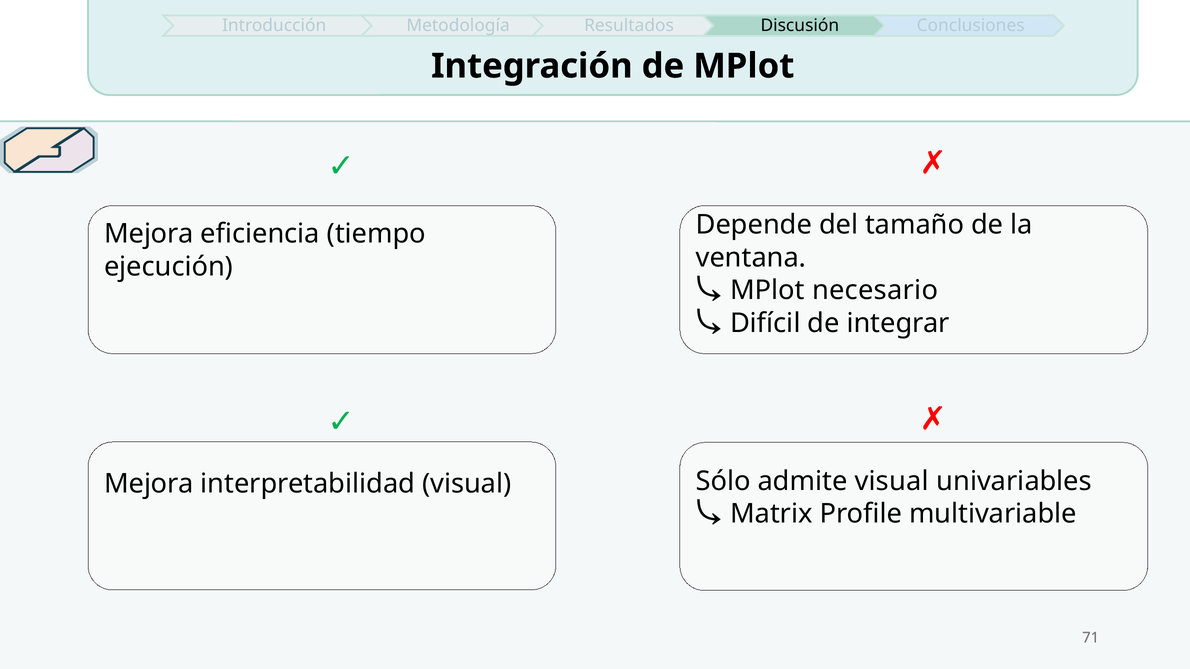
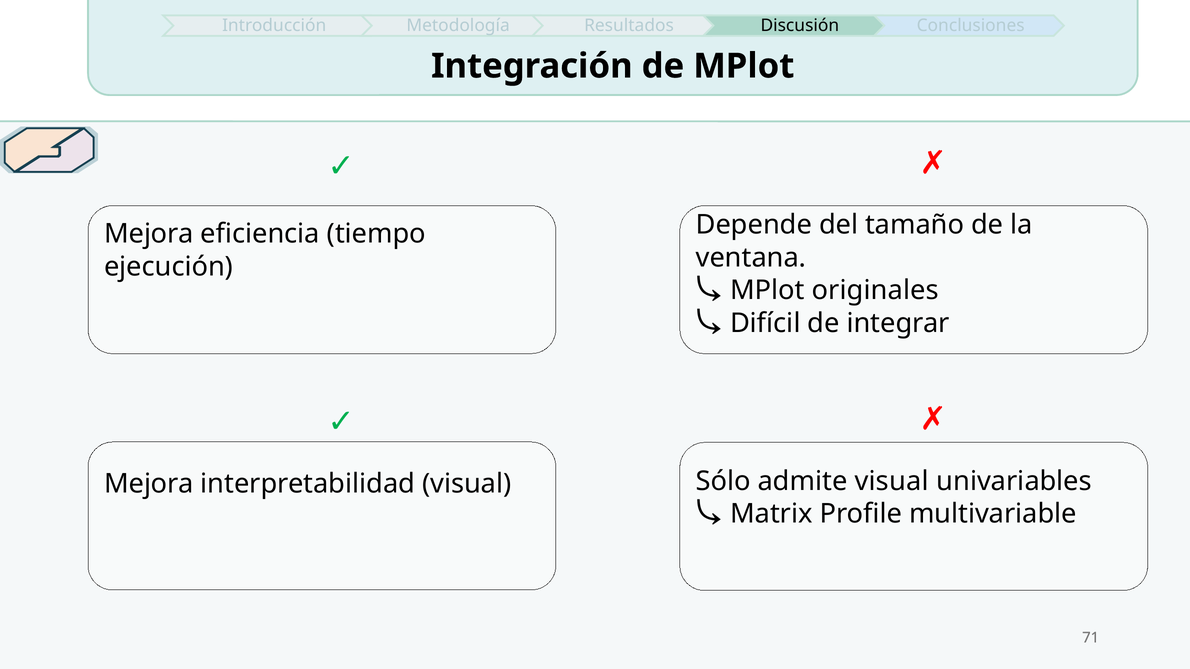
necesario: necesario -> originales (875, 291)
